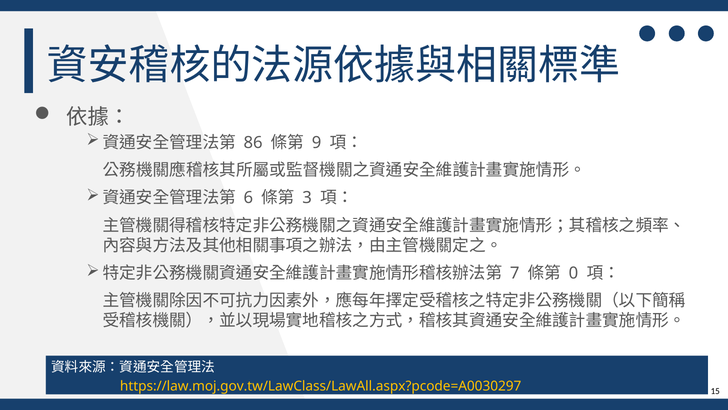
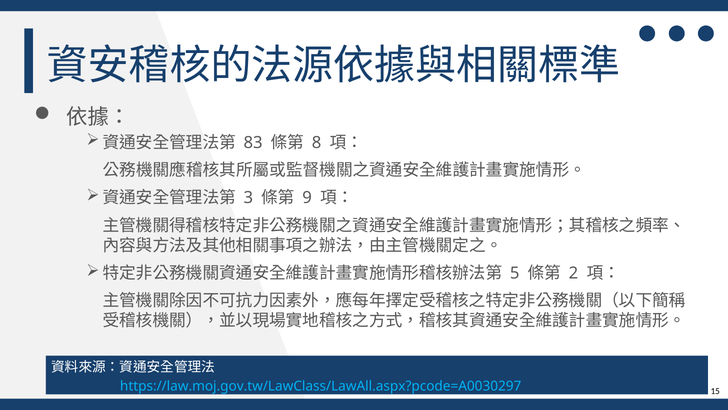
86: 86 -> 83 (253, 143)
9: 9 -> 8 (317, 143)
6: 6 -> 3 (248, 198)
3: 3 -> 9 (307, 198)
7: 7 -> 5 (515, 273)
0: 0 -> 2 (573, 273)
https://law.moj.gov.tw/LawClass/LawAll.aspx?pcode=A0030297 colour: yellow -> light blue (321, 386)
